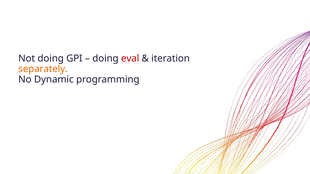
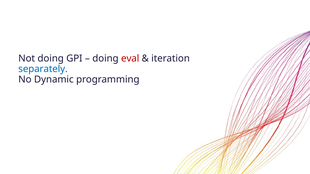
separately colour: orange -> blue (43, 69)
